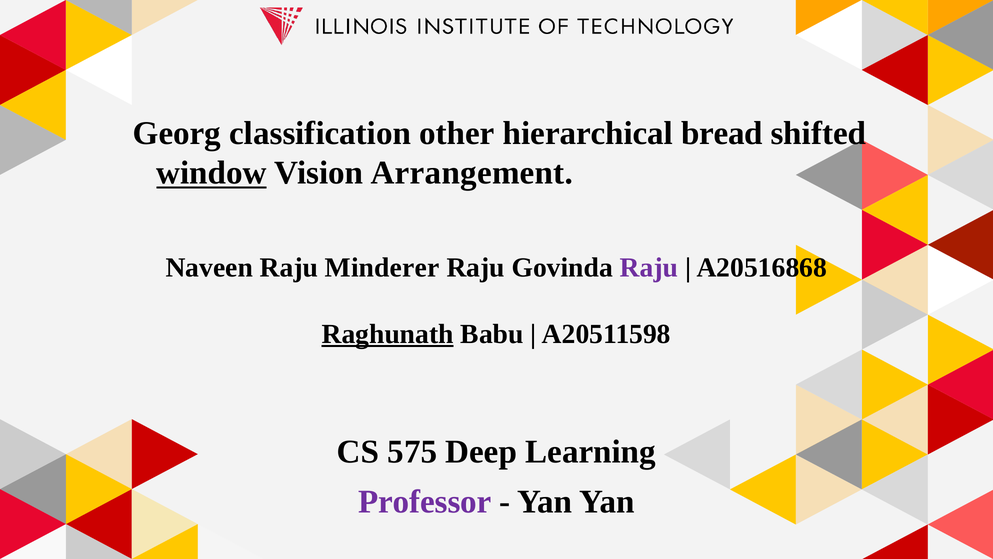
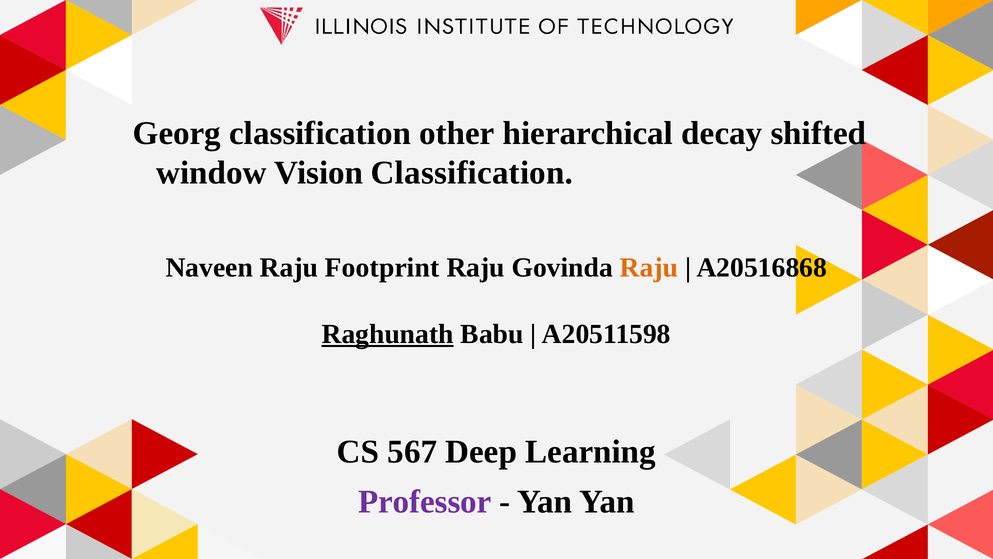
bread: bread -> decay (722, 133)
window underline: present -> none (212, 173)
Vision Arrangement: Arrangement -> Classification (472, 173)
Minderer: Minderer -> Footprint (382, 268)
Raju colour: purple -> orange (649, 268)
575: 575 -> 567 (412, 451)
